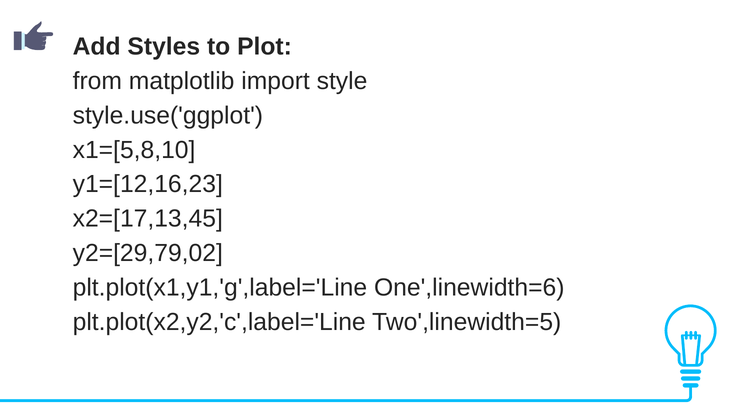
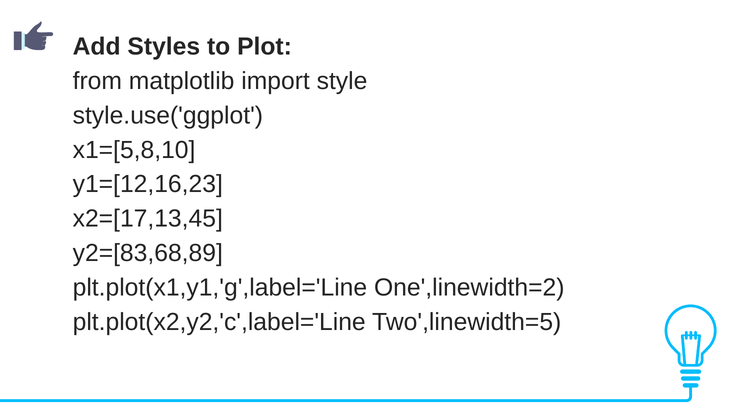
y2=[29,79,02: y2=[29,79,02 -> y2=[83,68,89 (148, 253)
One',linewidth=6: One',linewidth=6 -> One',linewidth=2 (469, 287)
